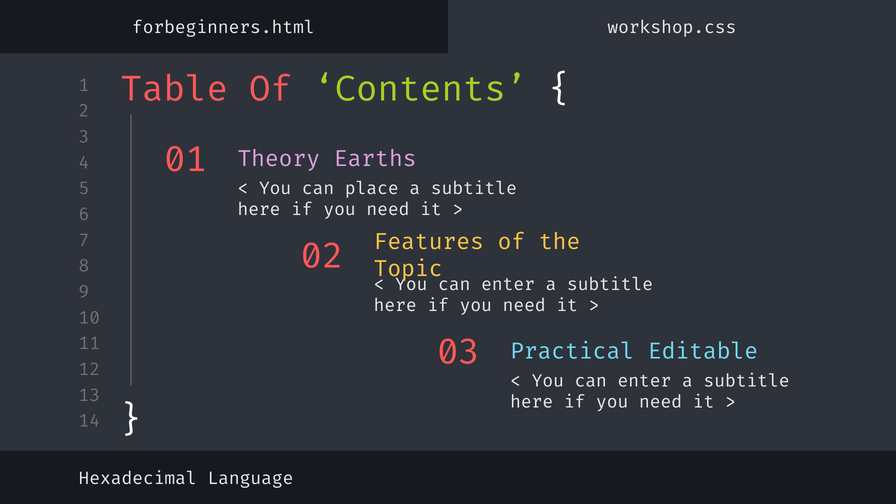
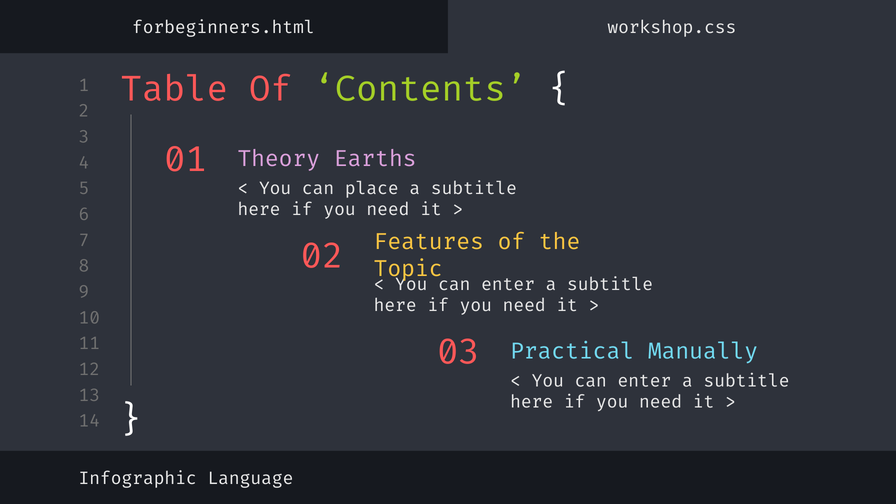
Editable: Editable -> Manually (703, 351)
Hexadecimal: Hexadecimal -> Infographic (138, 479)
